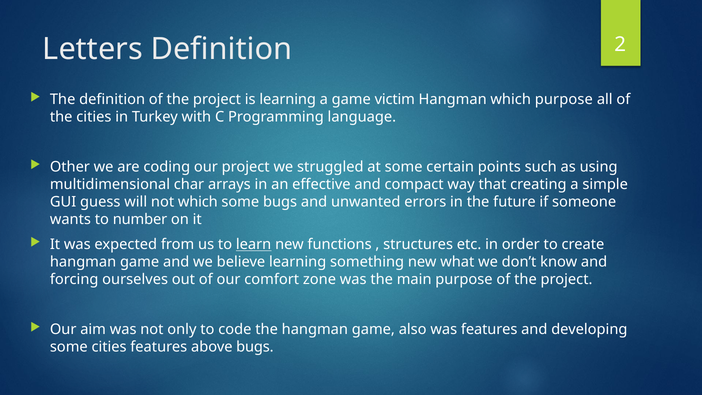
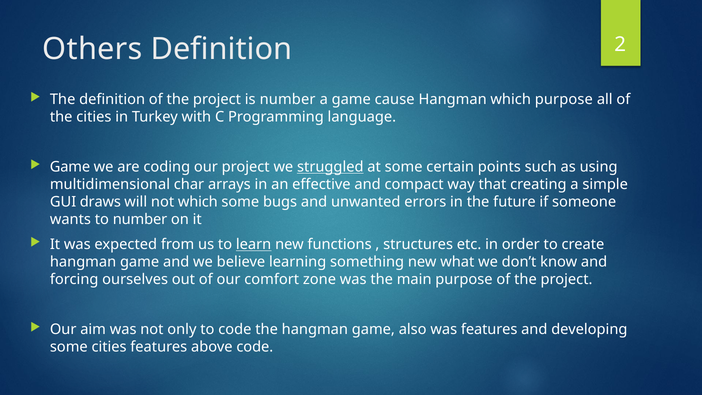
Letters: Letters -> Others (92, 49)
is learning: learning -> number (288, 100)
victim: victim -> cause (395, 100)
Other: Other -> Game (70, 167)
struggled underline: none -> present (330, 167)
guess: guess -> draws (100, 202)
above bugs: bugs -> code (255, 347)
